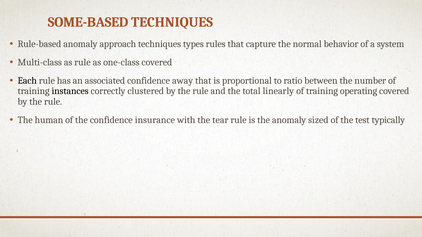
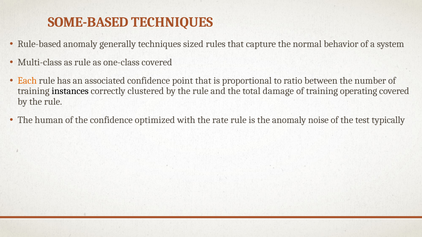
approach: approach -> generally (118, 44)
types: types -> sized (193, 44)
Each colour: black -> orange (27, 81)
away: away -> point (183, 81)
linearly: linearly -> damage (278, 91)
insurance: insurance -> optimized (155, 120)
tear: tear -> rate (220, 120)
sized: sized -> noise (318, 120)
